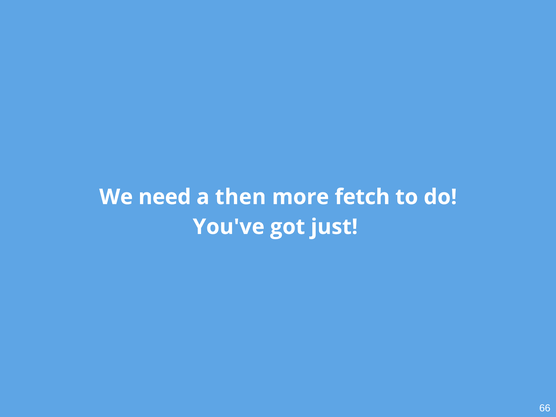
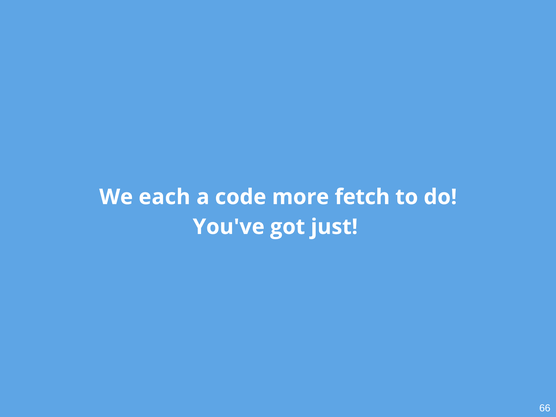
need: need -> each (165, 197)
then: then -> code (241, 197)
